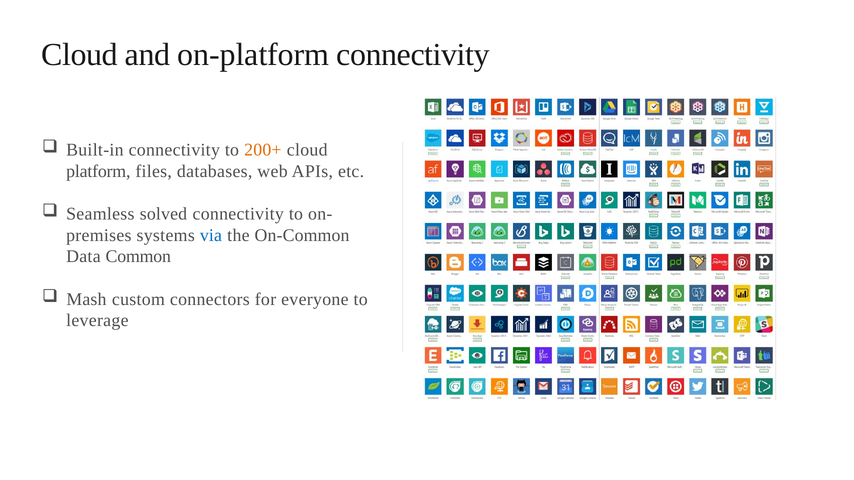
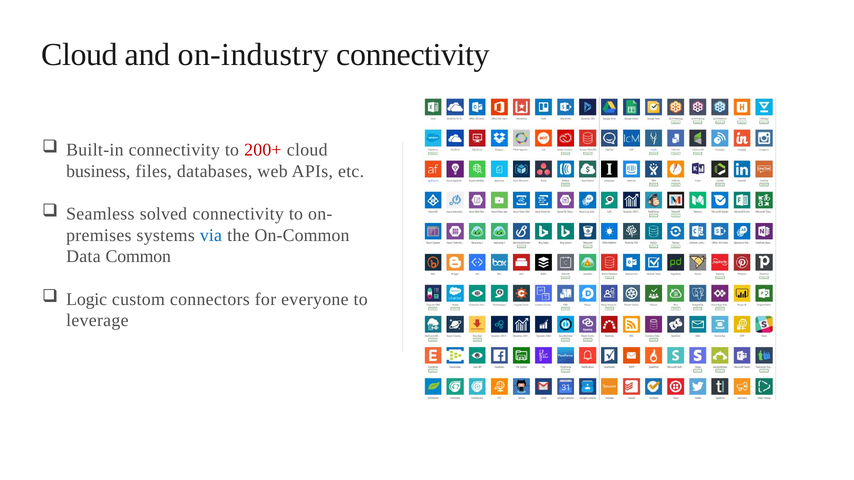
on-platform: on-platform -> on-industry (253, 55)
200+ colour: orange -> red (263, 150)
platform: platform -> business (98, 171)
Mash: Mash -> Logic (87, 299)
